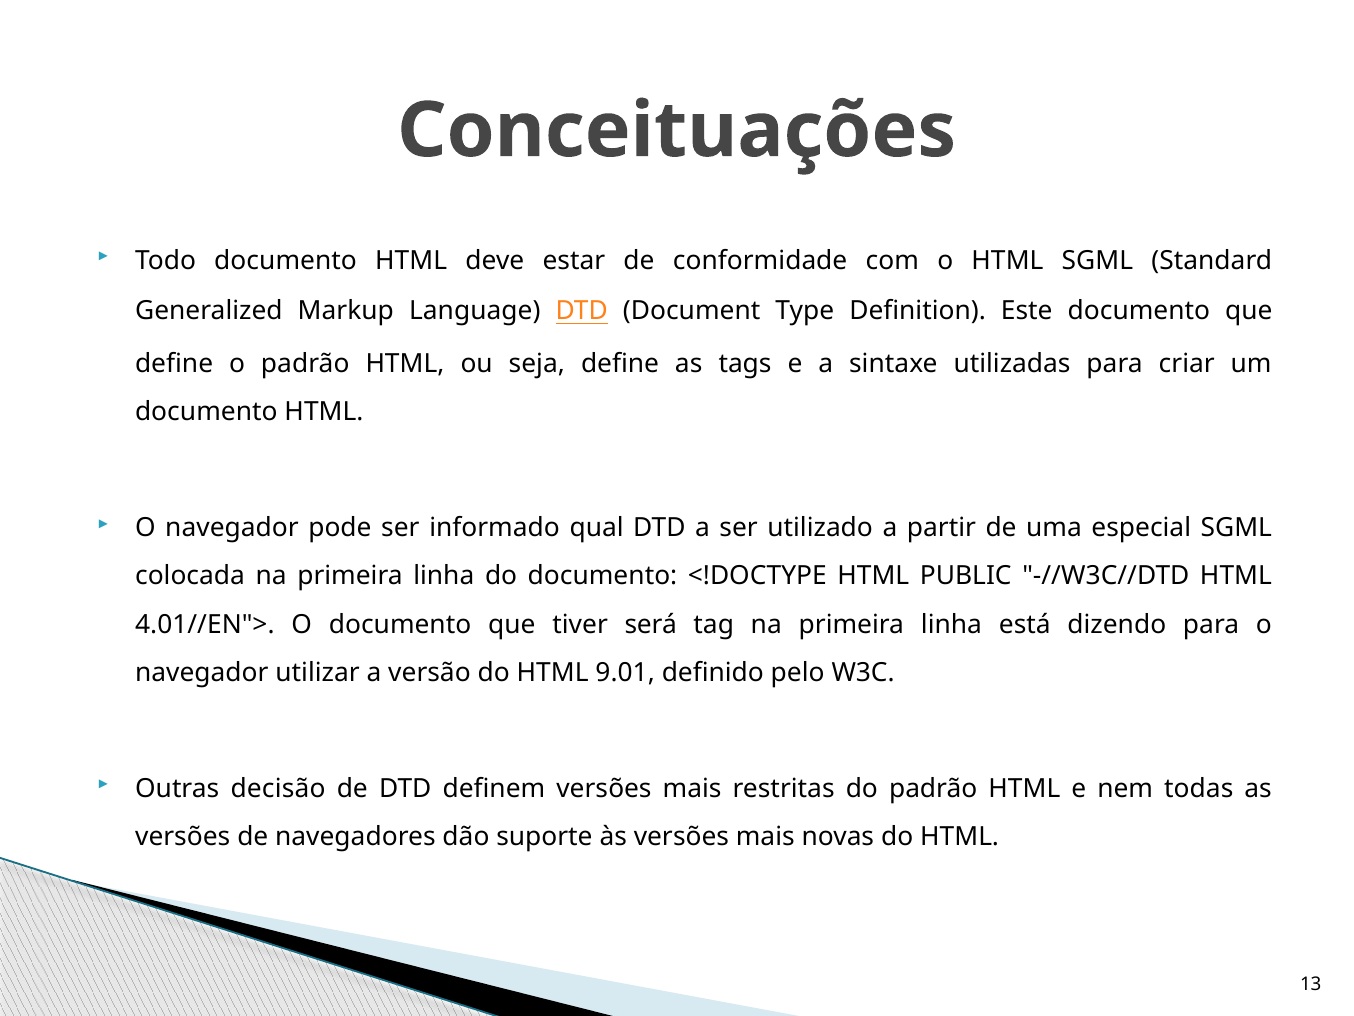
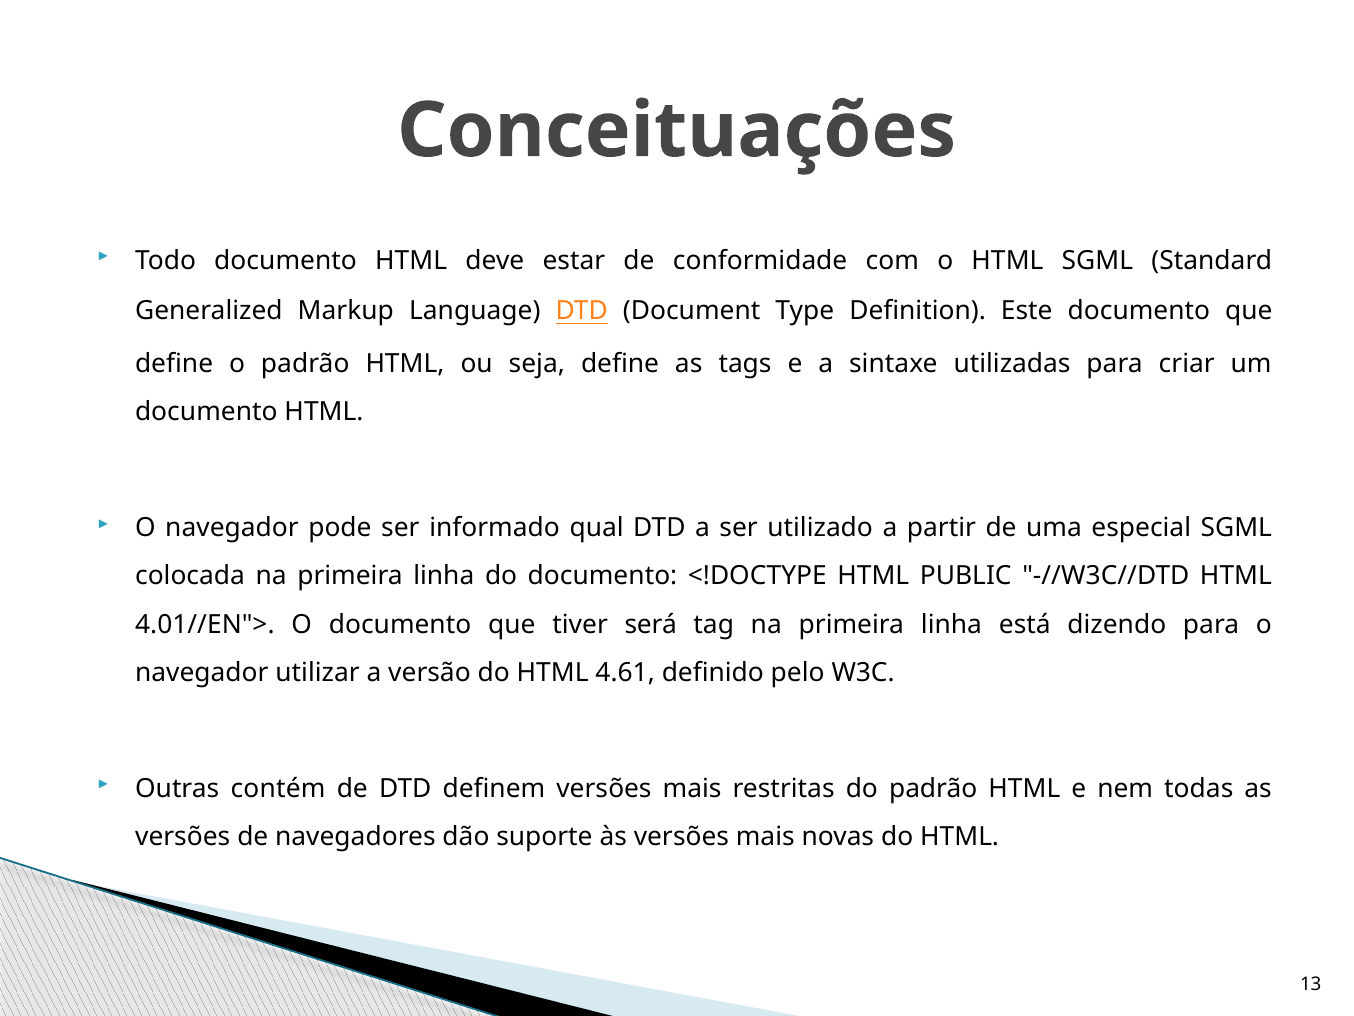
9.01: 9.01 -> 4.61 (625, 673)
decisão: decisão -> contém (278, 788)
